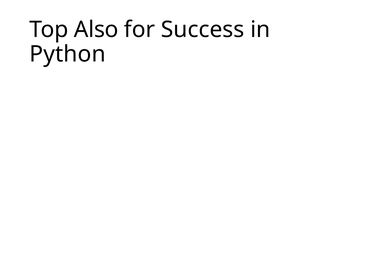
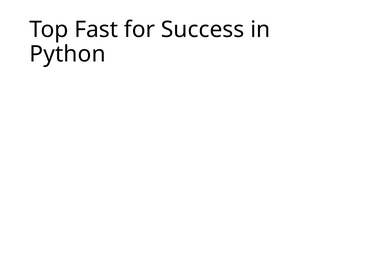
Also: Also -> Fast (96, 30)
